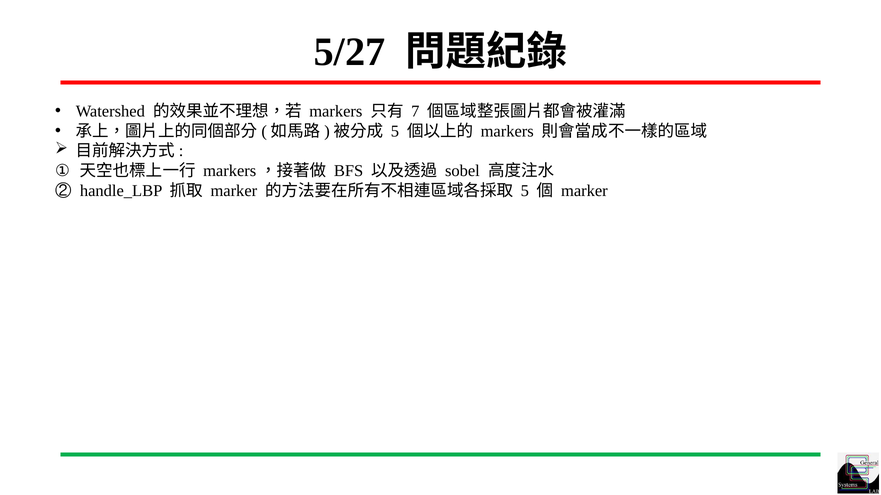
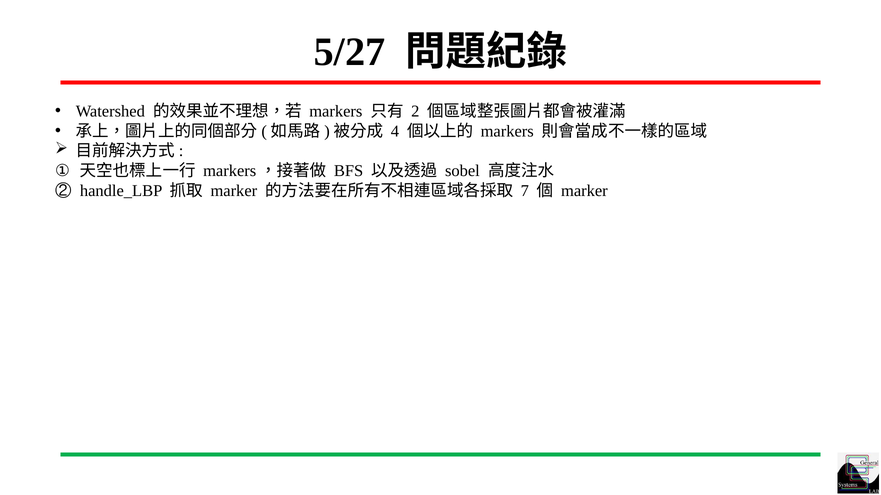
7: 7 -> 2 (415, 112)
5: 5 -> 4 (395, 131)
5: 5 -> 7 (525, 191)
